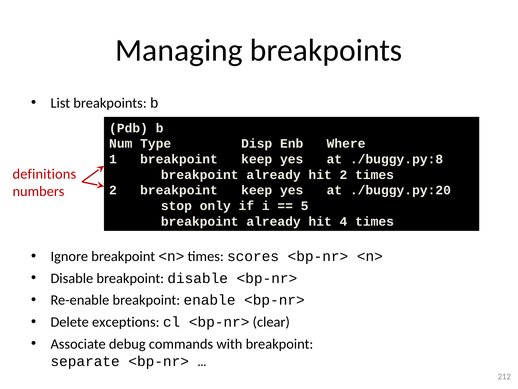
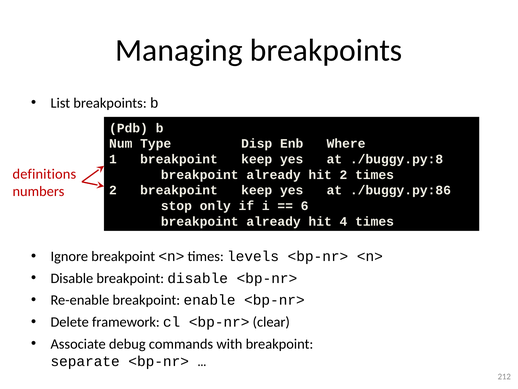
./buggy.py:20: ./buggy.py:20 -> ./buggy.py:86 (400, 190)
5: 5 -> 6 (305, 206)
scores: scores -> levels (253, 256)
exceptions: exceptions -> framework (126, 322)
